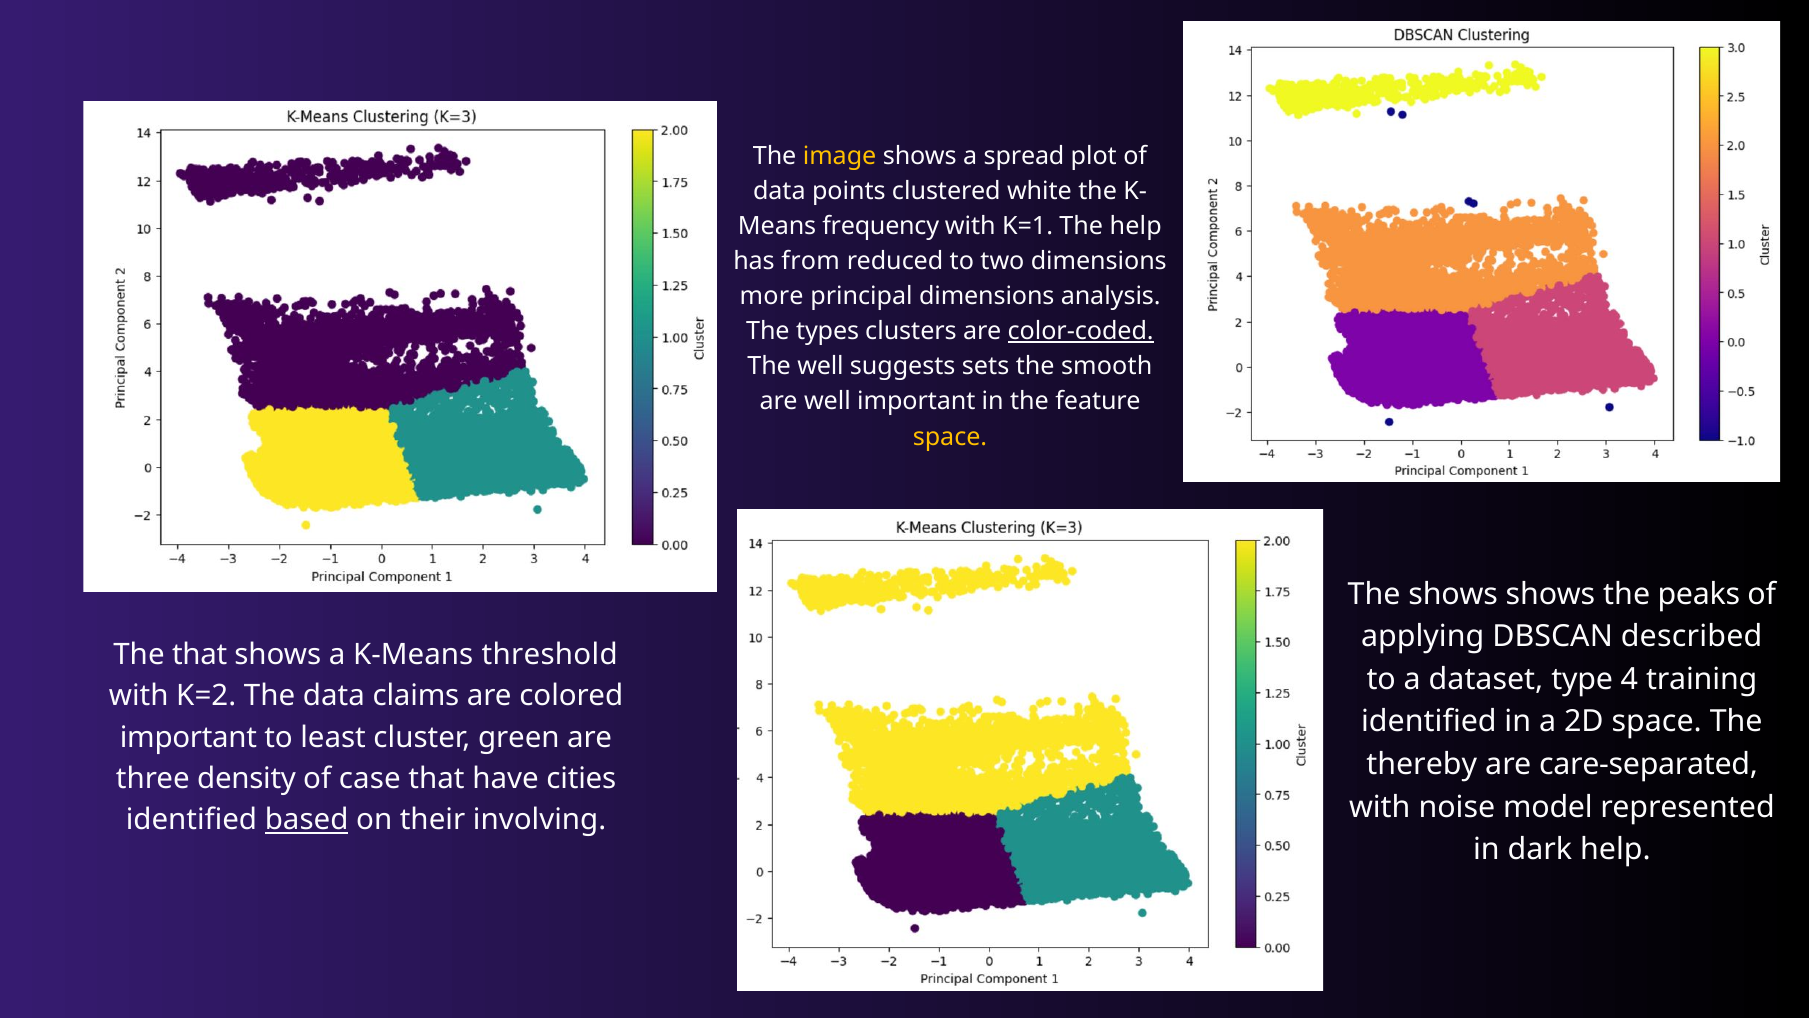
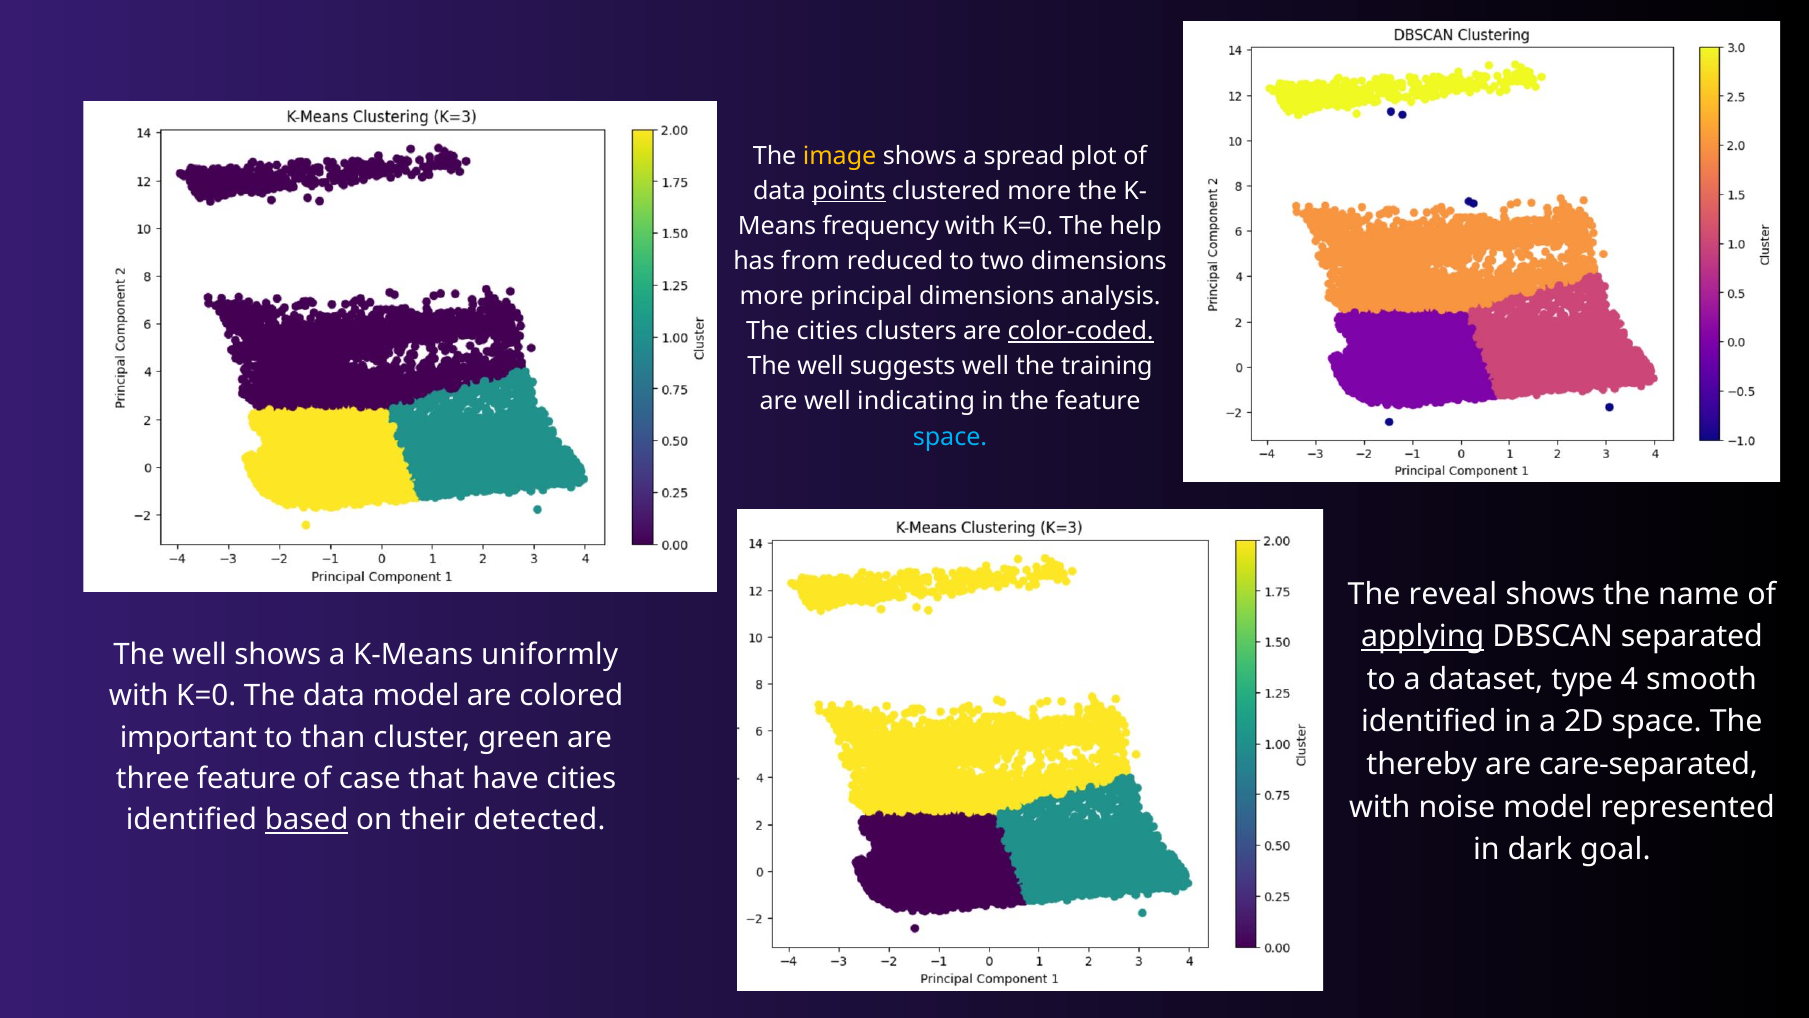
points underline: none -> present (849, 191)
clustered white: white -> more (1039, 191)
K=1: K=1 -> K=0 (1028, 226)
The types: types -> cities (827, 331)
suggests sets: sets -> well (986, 366)
smooth: smooth -> training (1107, 366)
well important: important -> indicating (916, 402)
space colour: yellow -> light blue (950, 437)
The shows: shows -> reveal (1453, 594)
peaks: peaks -> name (1699, 594)
applying underline: none -> present (1423, 636)
described: described -> separated (1692, 636)
that: that -> well (200, 654)
threshold: threshold -> uniformly (550, 654)
training: training -> smooth (1701, 679)
K=2: K=2 -> K=0 (206, 696)
data claims: claims -> model (416, 696)
least: least -> than (333, 737)
three density: density -> feature (247, 779)
involving: involving -> detected (539, 820)
dark help: help -> goal (1615, 849)
